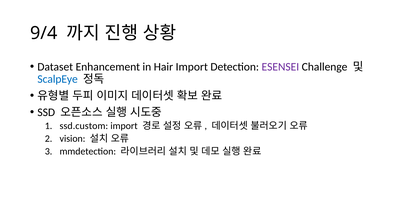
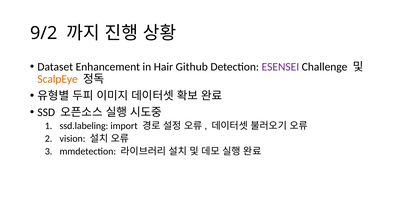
9/4: 9/4 -> 9/2 (44, 33)
Hair Import: Import -> Github (192, 67)
ScalpEye colour: blue -> orange (58, 79)
ssd.custom: ssd.custom -> ssd.labeling (84, 126)
